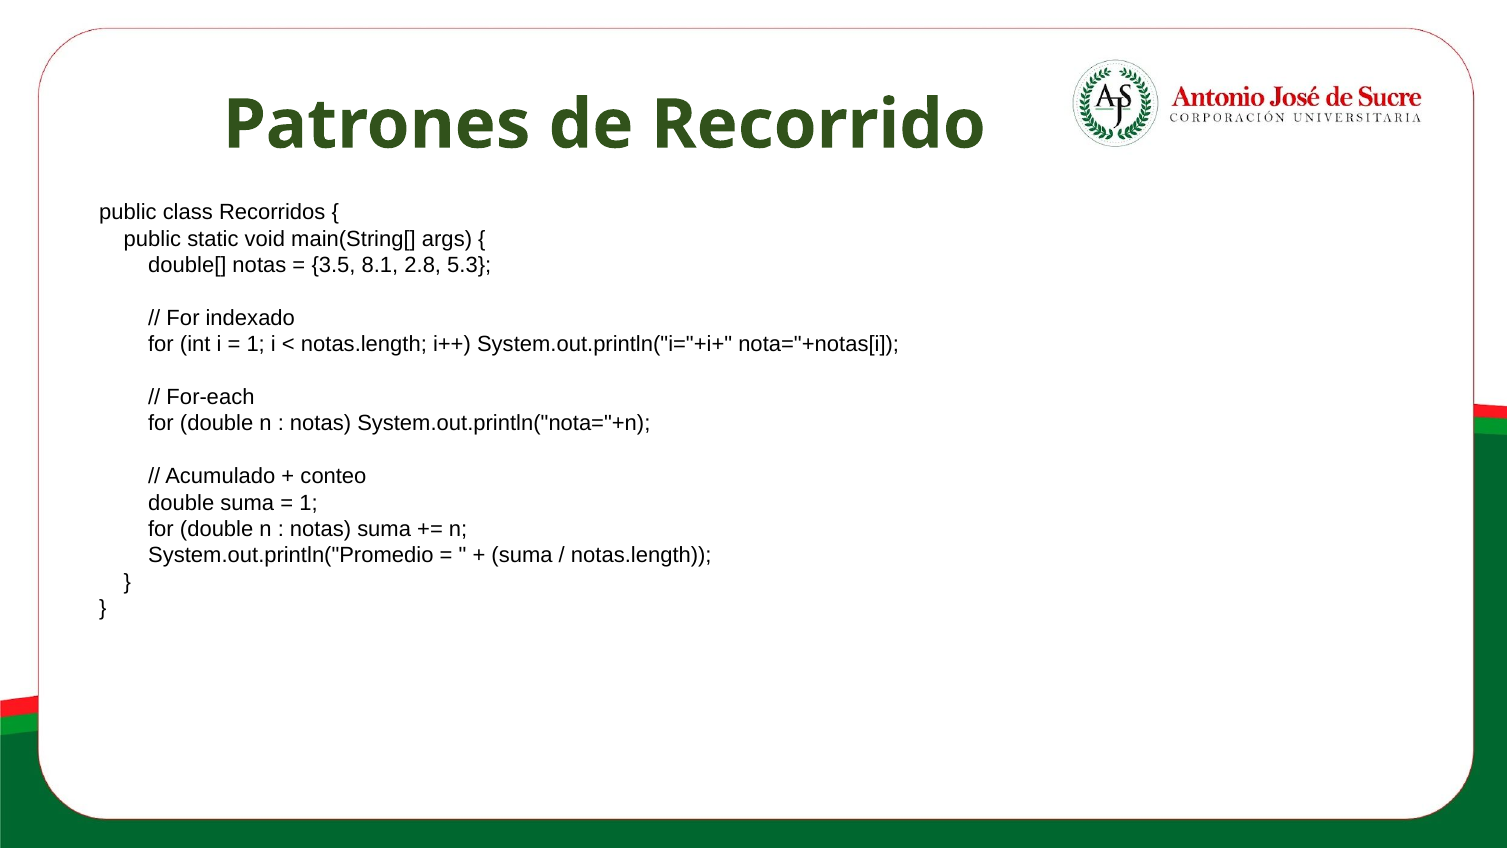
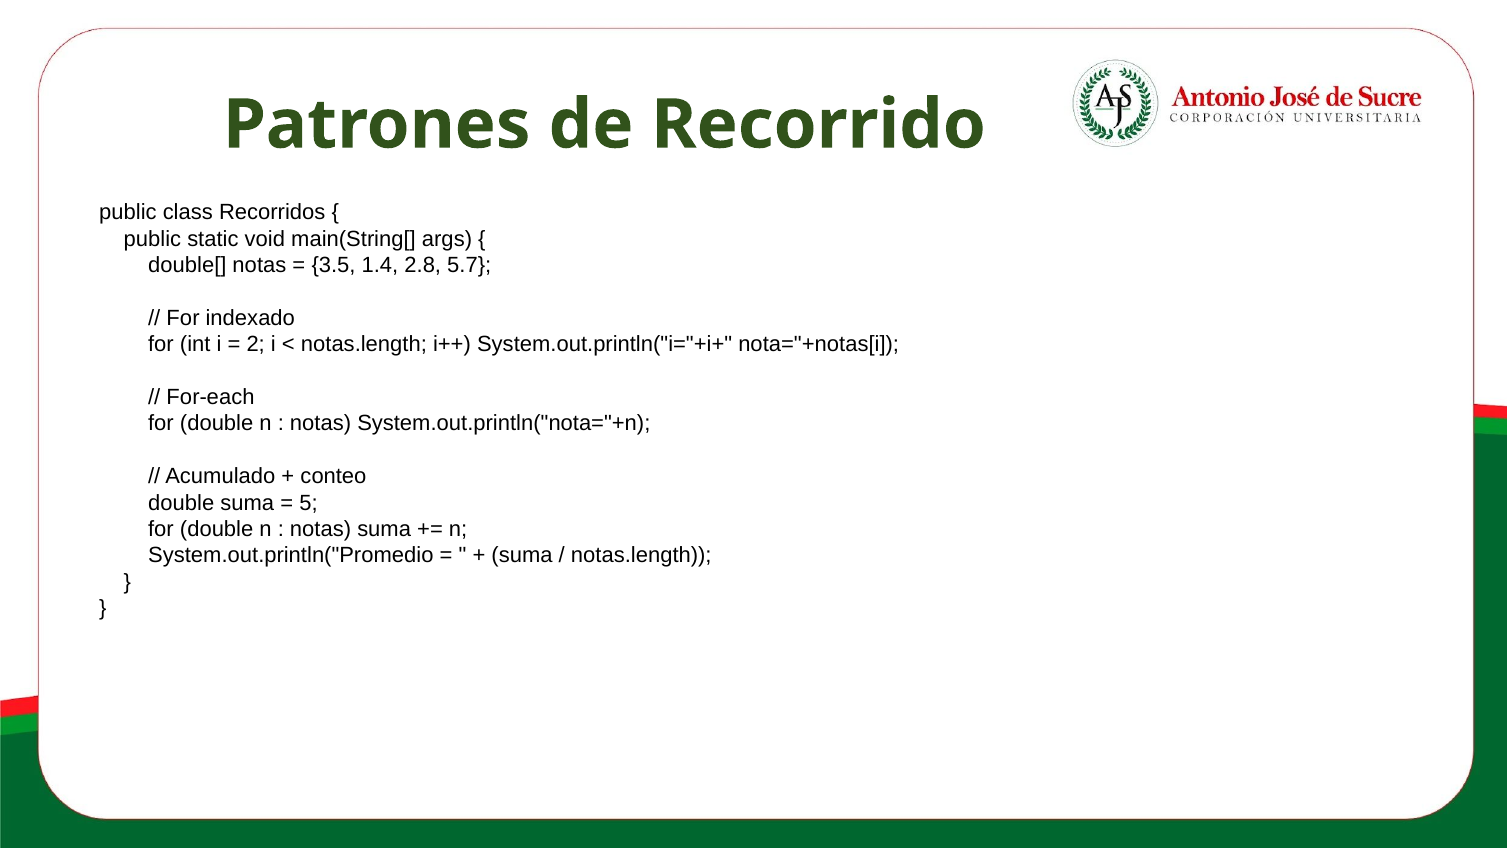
8.1: 8.1 -> 1.4 (380, 265)
5.3: 5.3 -> 5.7 (469, 265)
1: 1 -> 2 (256, 344)
1: 1 -> 5 (308, 503)
